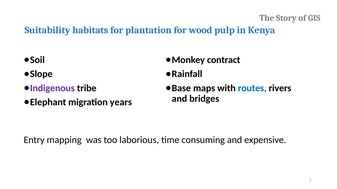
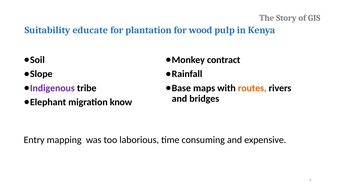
habitats: habitats -> educate (90, 30)
routes colour: blue -> orange (252, 88)
years: years -> know (121, 102)
